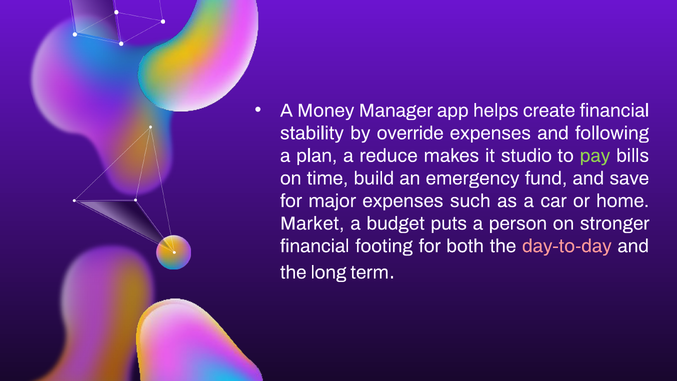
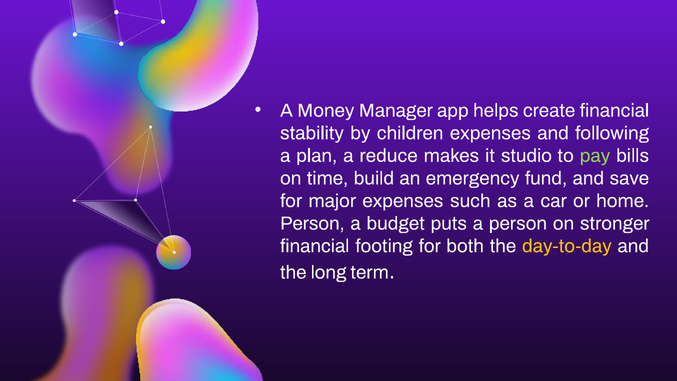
override: override -> children (410, 133)
Market: Market -> Person (312, 223)
day-to-day colour: pink -> yellow (567, 246)
